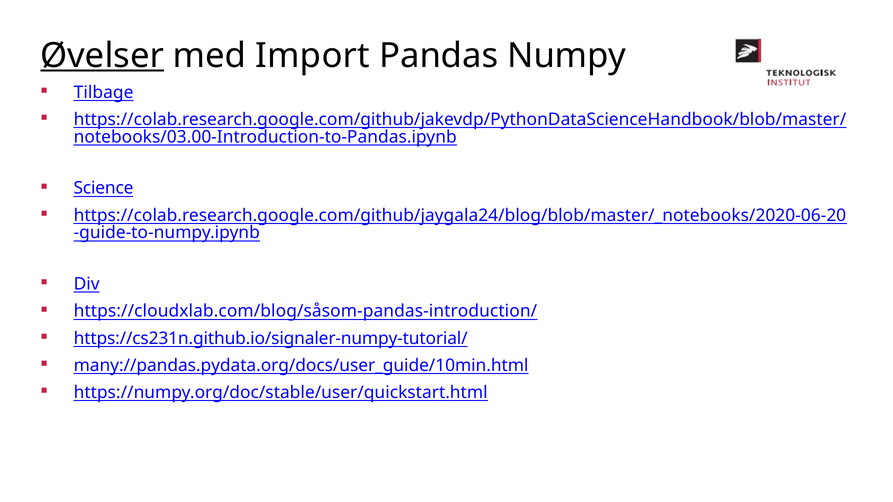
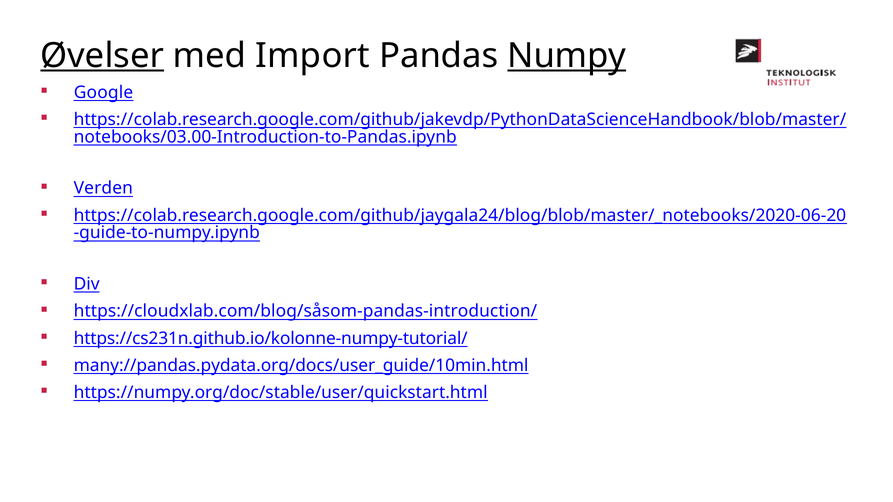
Numpy underline: none -> present (567, 56)
Tilbage: Tilbage -> Google (104, 92)
Science: Science -> Verden (103, 188)
https://cs231n.github.io/signaler-numpy-tutorial/: https://cs231n.github.io/signaler-numpy-tutorial/ -> https://cs231n.github.io/kolonne-numpy-tutorial/ (271, 339)
